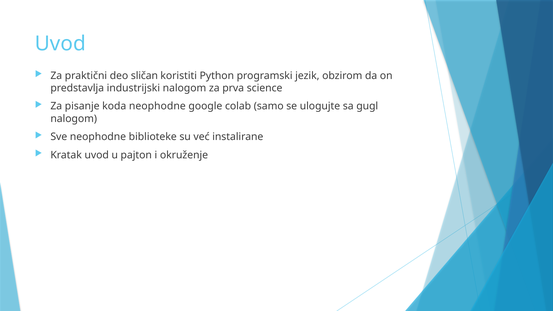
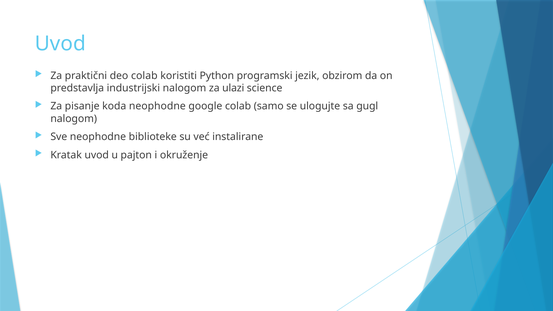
deo sličan: sličan -> colab (144, 76)
prva: prva -> ulazi (233, 88)
